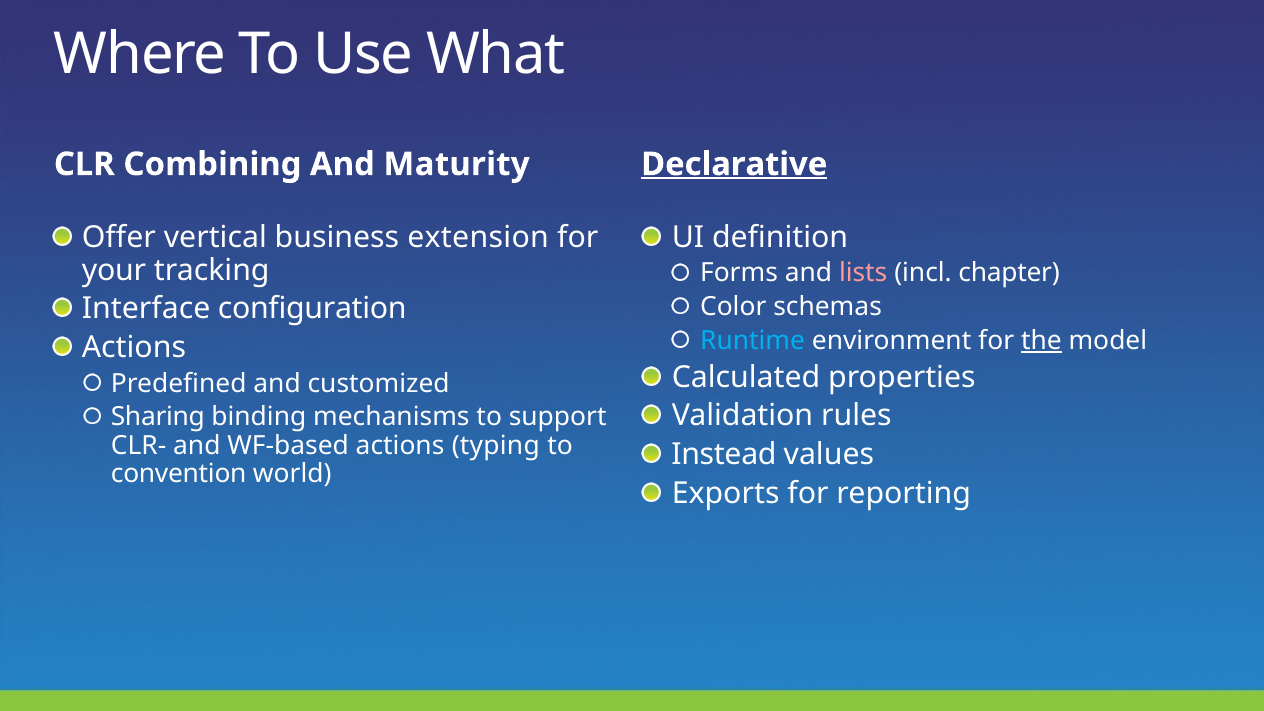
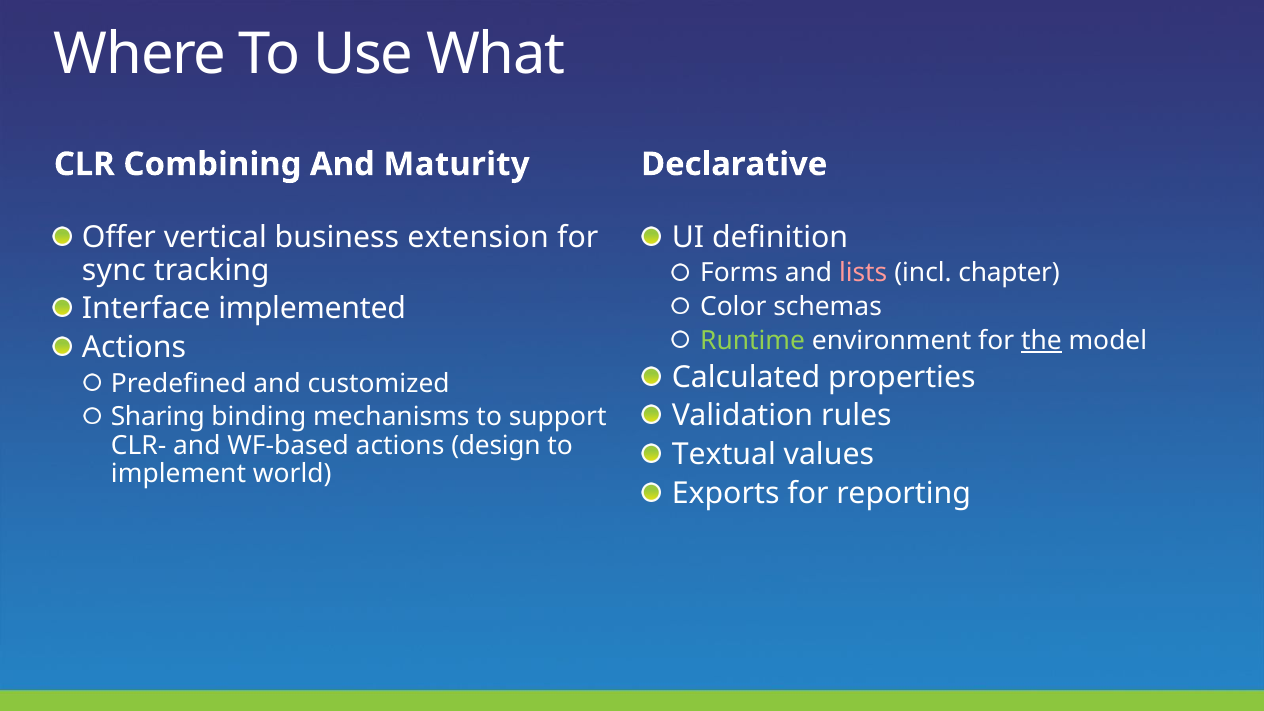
Declarative underline: present -> none (734, 164)
your: your -> sync (114, 270)
configuration: configuration -> implemented (312, 309)
Runtime colour: light blue -> light green (753, 341)
typing: typing -> design (496, 446)
Instead: Instead -> Textual (724, 455)
convention: convention -> implement (179, 474)
